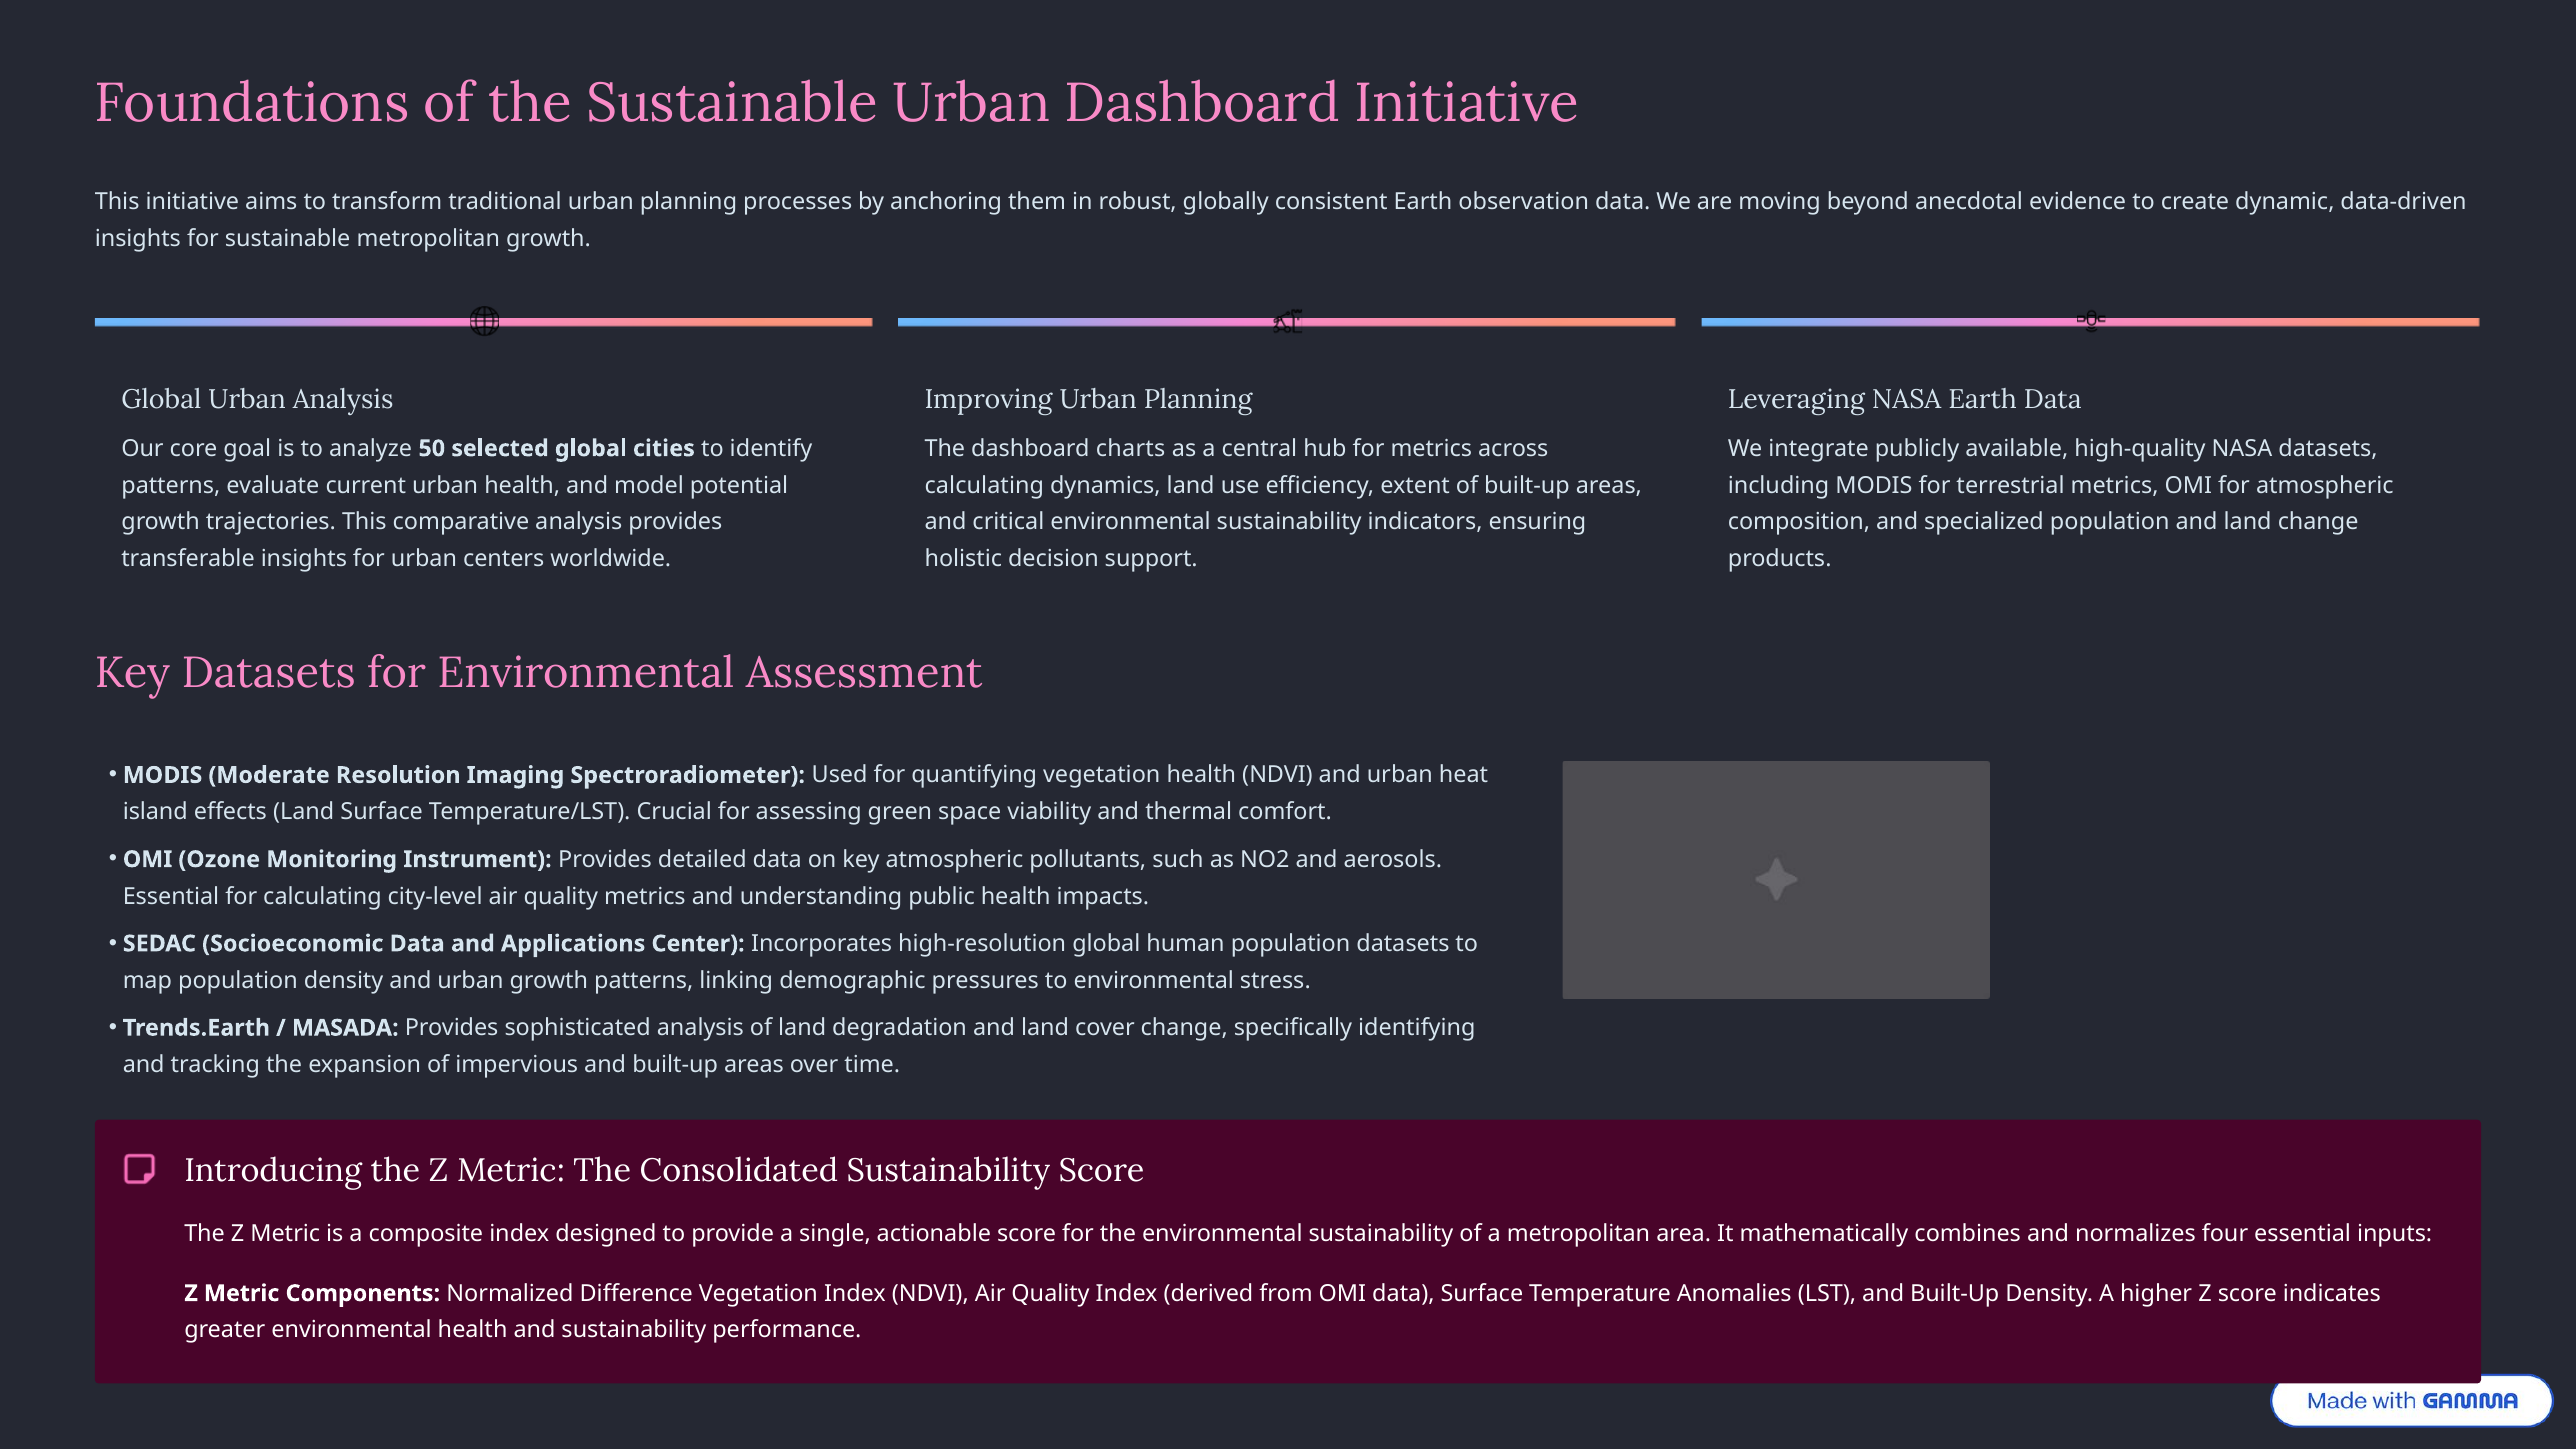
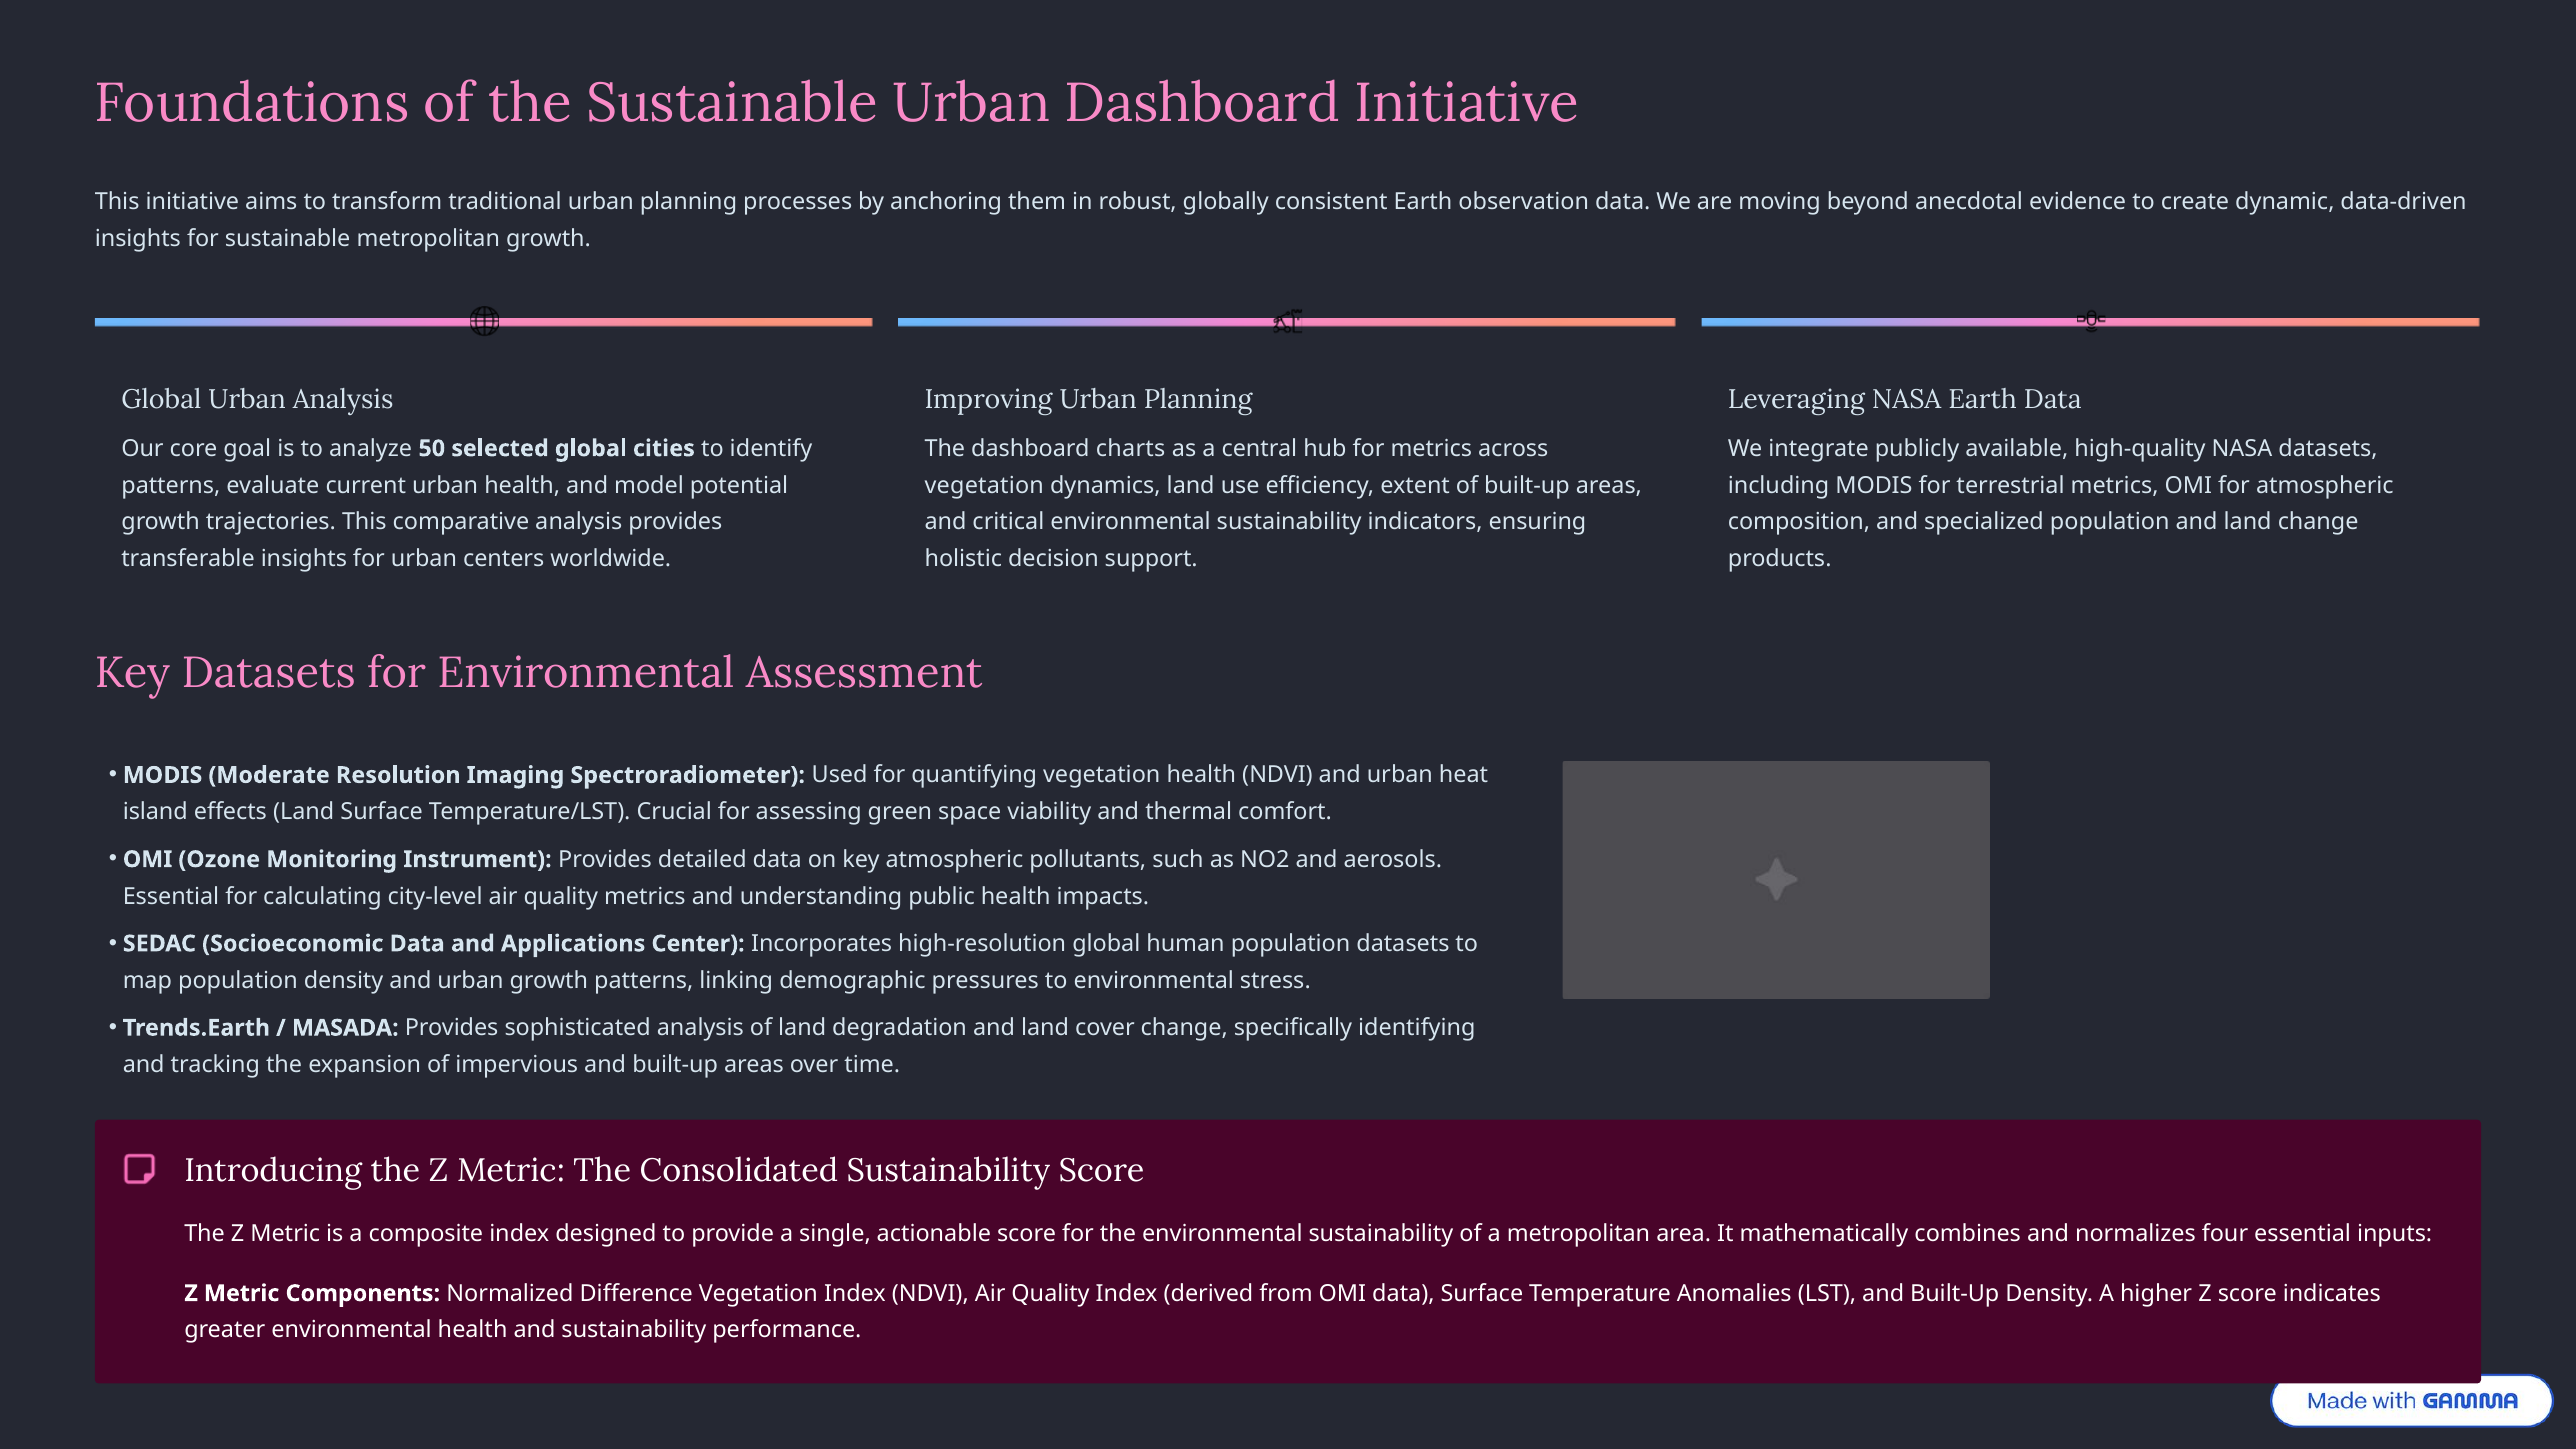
calculating: calculating -> vegetation (984, 485)
